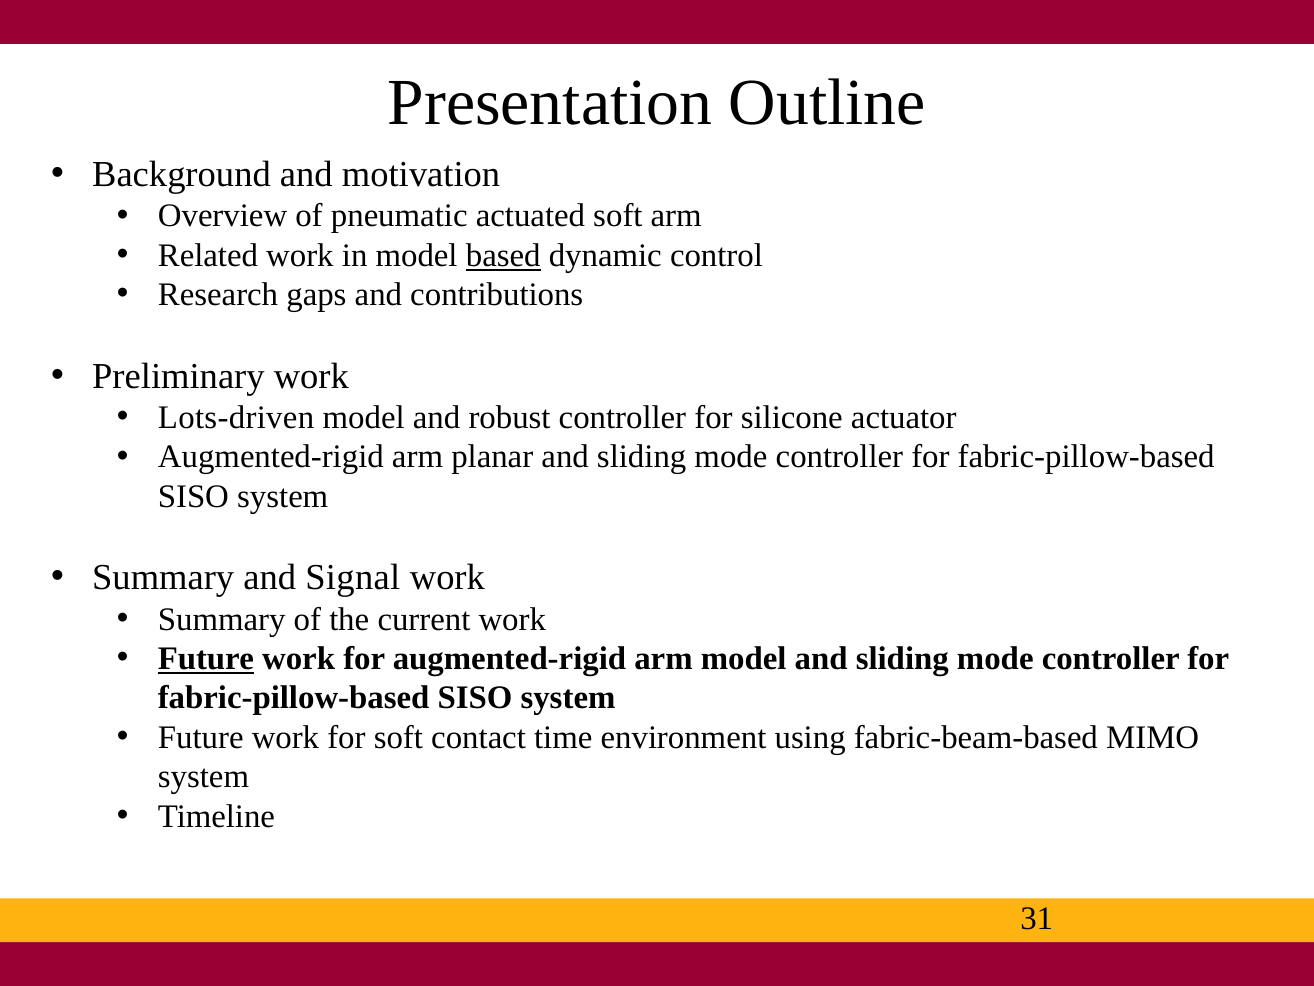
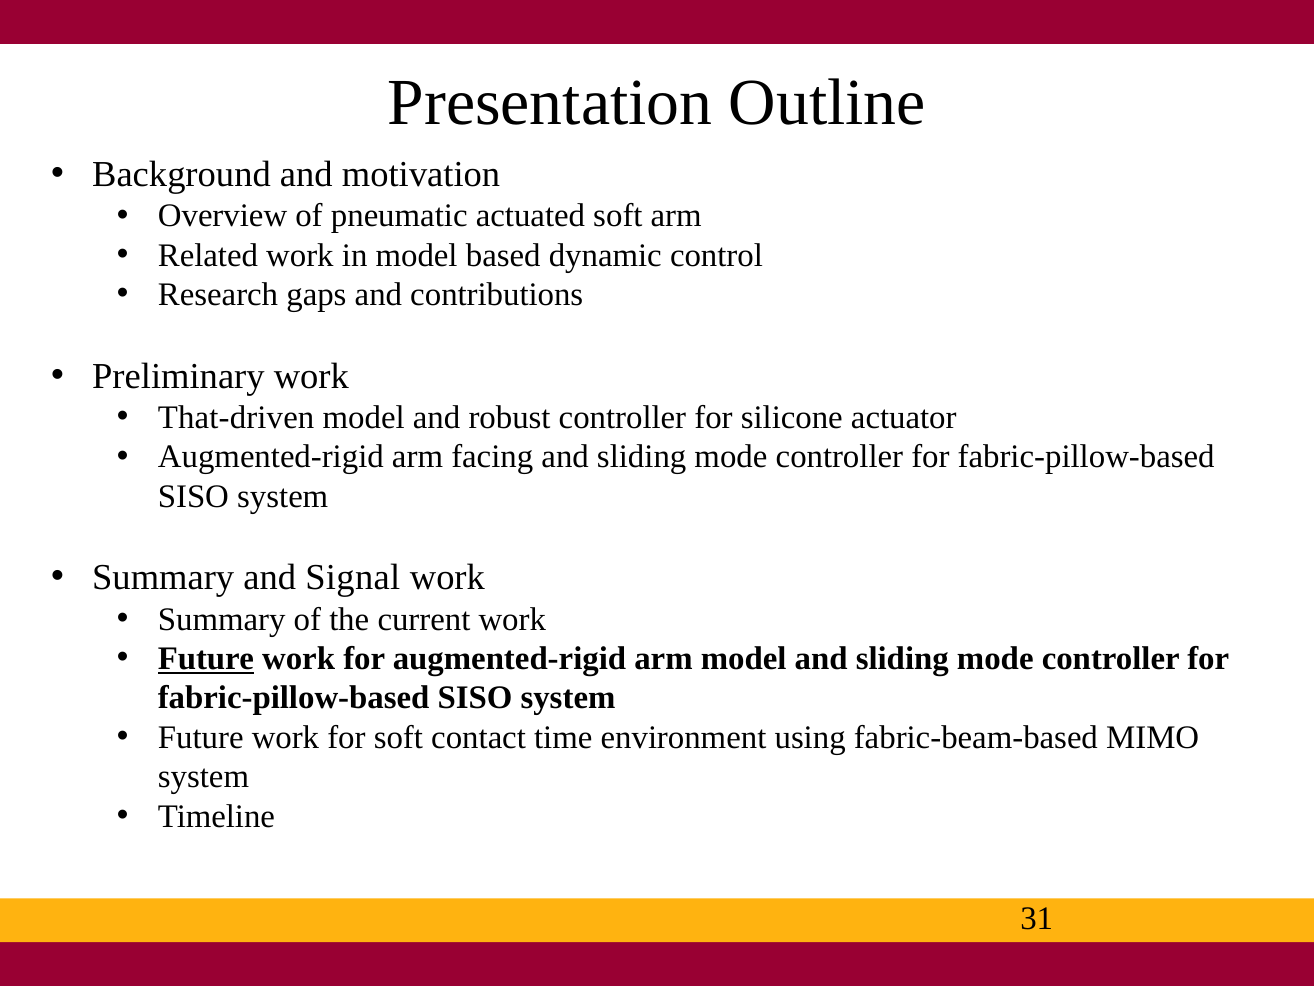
based underline: present -> none (503, 255)
Lots-driven: Lots-driven -> That-driven (236, 417)
planar: planar -> facing (492, 457)
